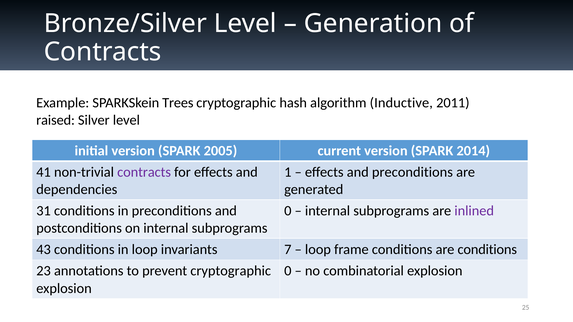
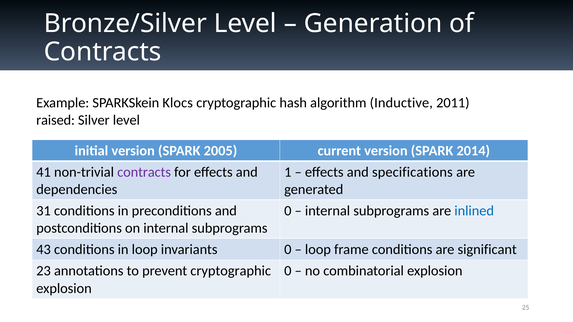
Trees: Trees -> Klocs (178, 103)
and preconditions: preconditions -> specifications (412, 172)
inlined colour: purple -> blue (474, 211)
invariants 7: 7 -> 0 (288, 250)
are conditions: conditions -> significant (487, 250)
